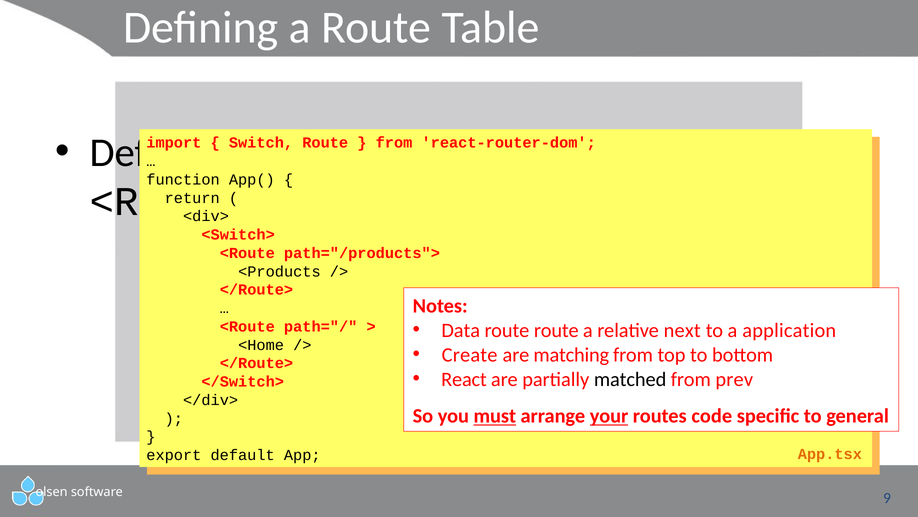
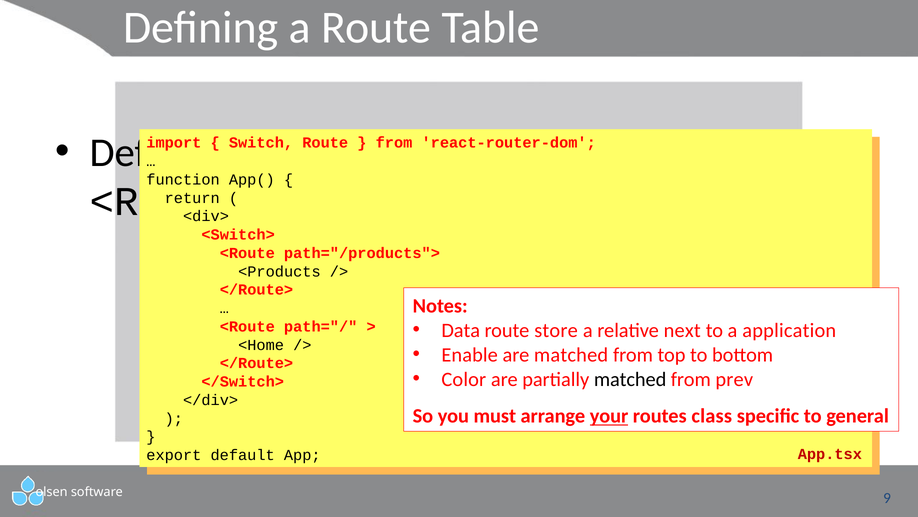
route route: route -> store (556, 330)
Create: Create -> Enable (470, 355)
are matching: matching -> matched (571, 355)
React: React -> Color (464, 379)
must underline: present -> none (495, 416)
code: code -> class (712, 416)
App.tsx colour: orange -> red (830, 454)
